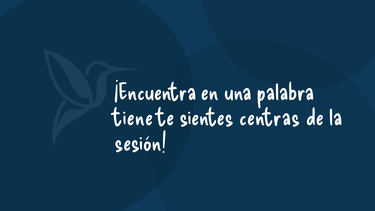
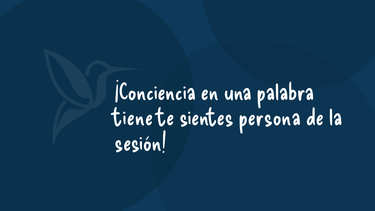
¡Encuentra: ¡Encuentra -> ¡Conciencia (155, 92)
centras: centras -> persona (270, 118)
